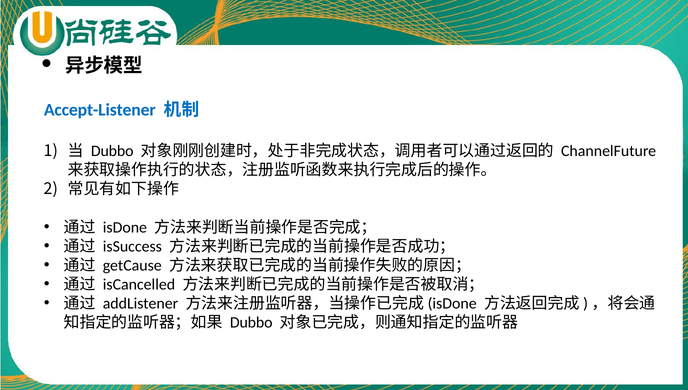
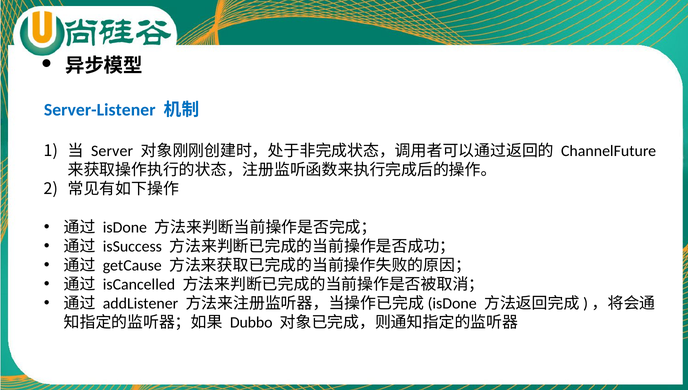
Accept-Listener: Accept-Listener -> Server-Listener (100, 110)
Dubbo: Dubbo -> Server (112, 151)
